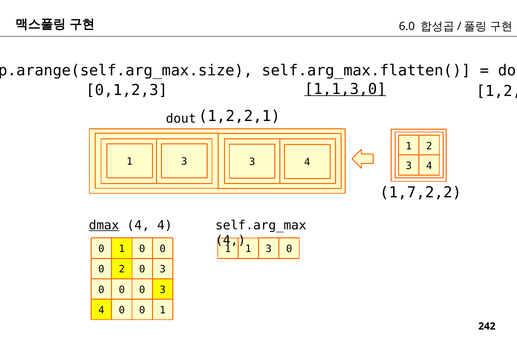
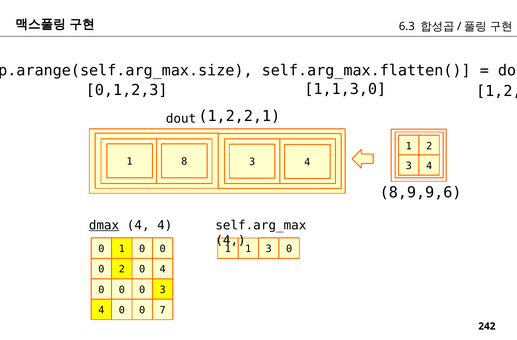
6.0: 6.0 -> 6.3 (407, 26)
1,1,3,0 underline: present -> none (345, 89)
3: 3 -> 8 (184, 161)
1,7,2,2: 1,7,2,2 -> 8,9,9,6 (421, 192)
2 0 3: 3 -> 4 (163, 269)
0 0 1: 1 -> 7 (163, 310)
